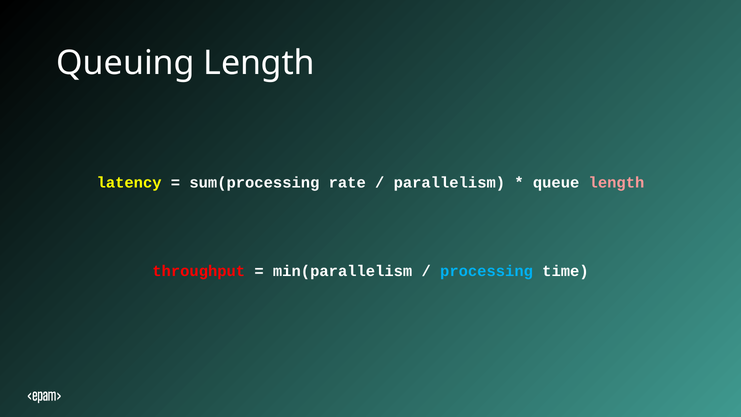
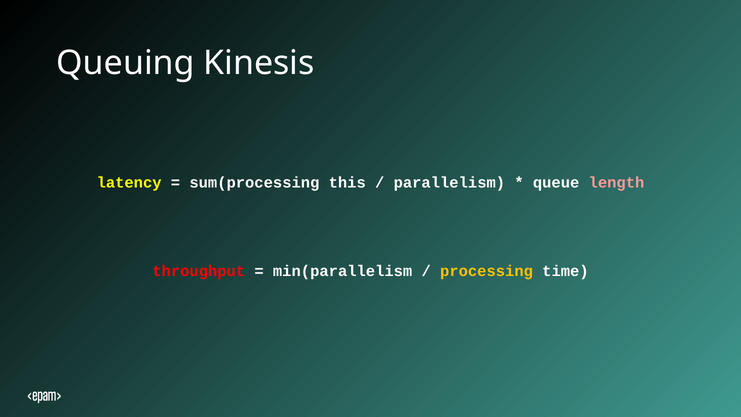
Queuing Length: Length -> Kinesis (259, 63)
rate: rate -> this (347, 183)
processing colour: light blue -> yellow (487, 271)
